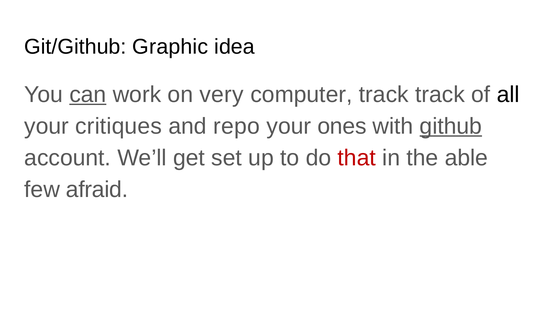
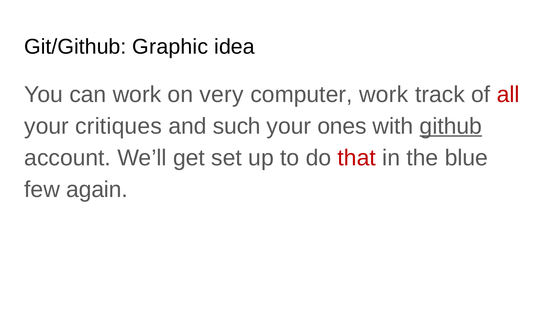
can underline: present -> none (88, 94)
computer track: track -> work (384, 94)
all colour: black -> red (508, 94)
repo: repo -> such (237, 126)
able: able -> blue (466, 158)
afraid: afraid -> again (97, 189)
